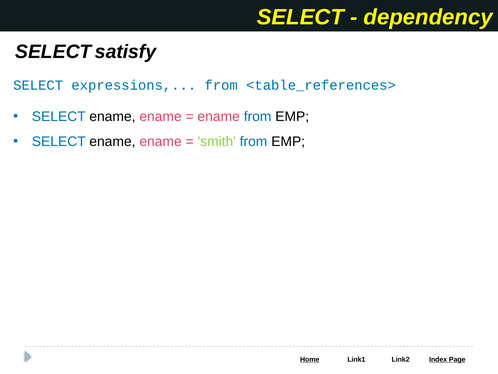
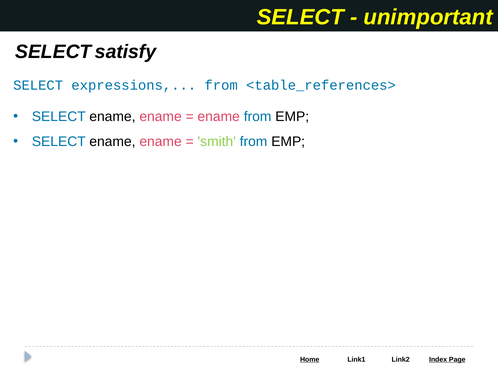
dependency: dependency -> unimportant (428, 17)
